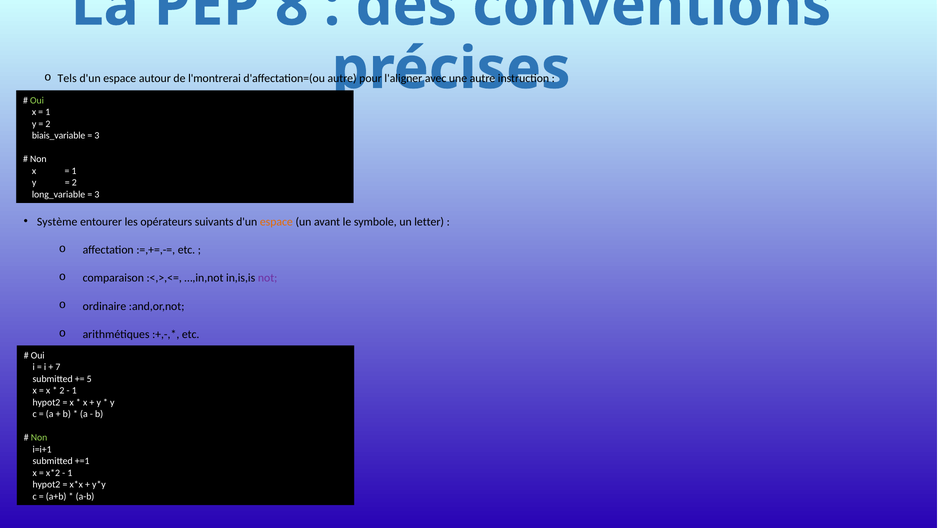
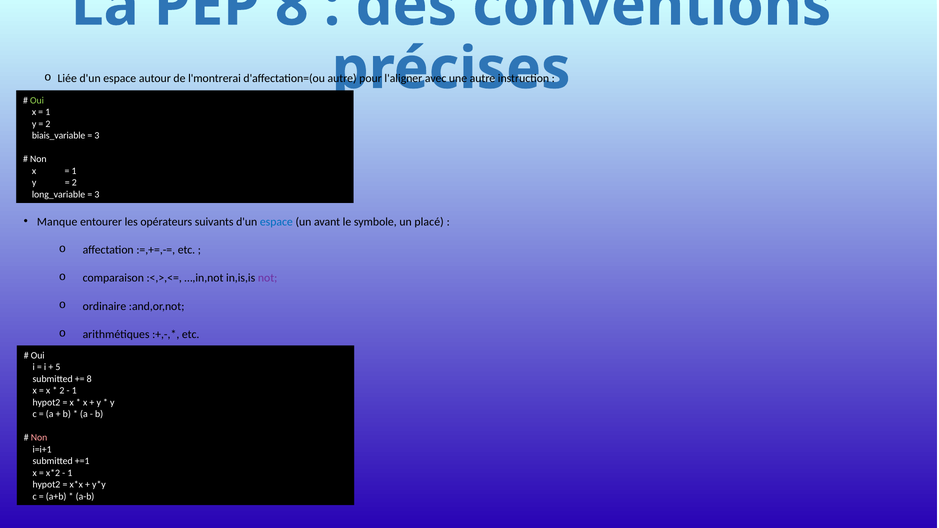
Tels: Tels -> Liée (67, 78)
Système: Système -> Manque (57, 222)
espace colour: orange -> blue (276, 222)
letter: letter -> placé (429, 222)
7: 7 -> 5 (58, 367)
5: 5 -> 8 (89, 379)
Non colour: light green -> pink (39, 438)
